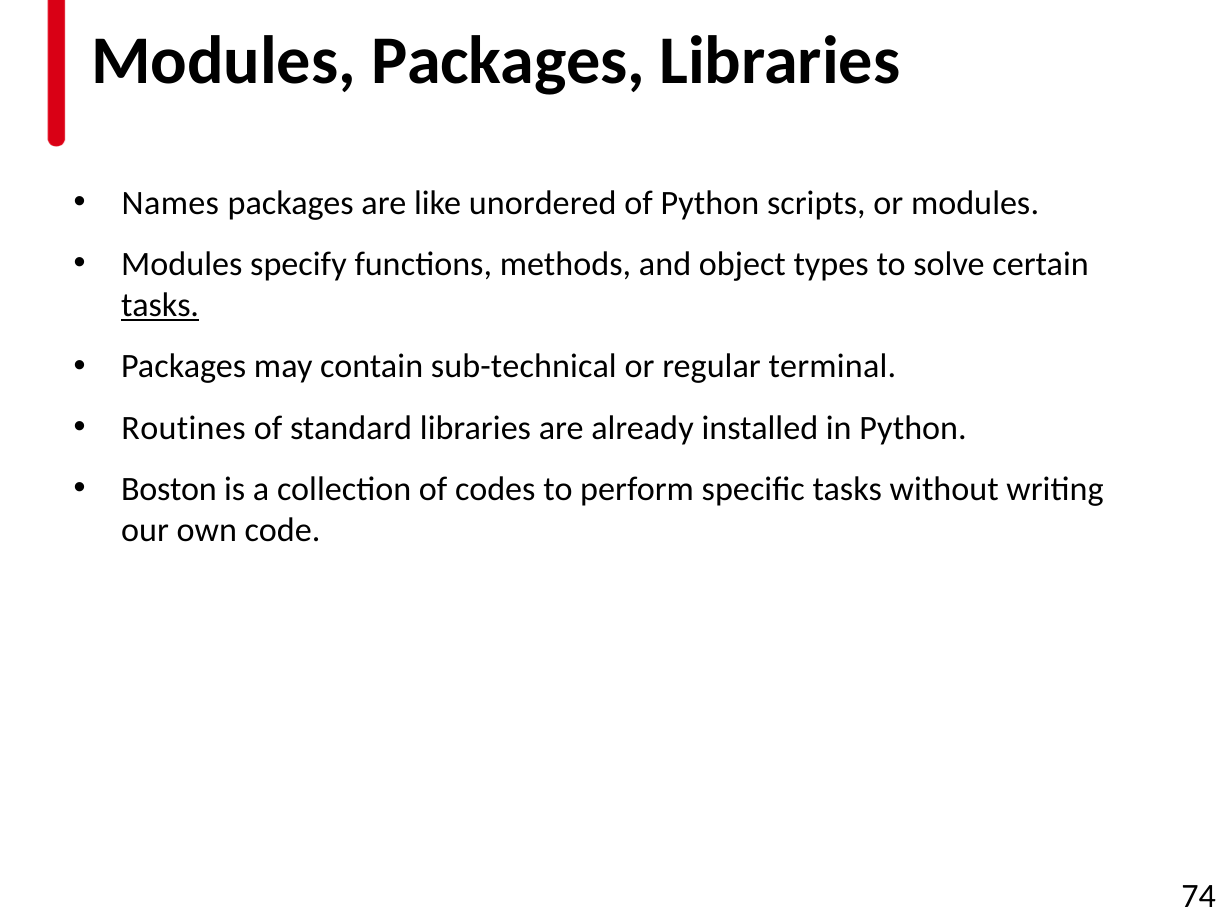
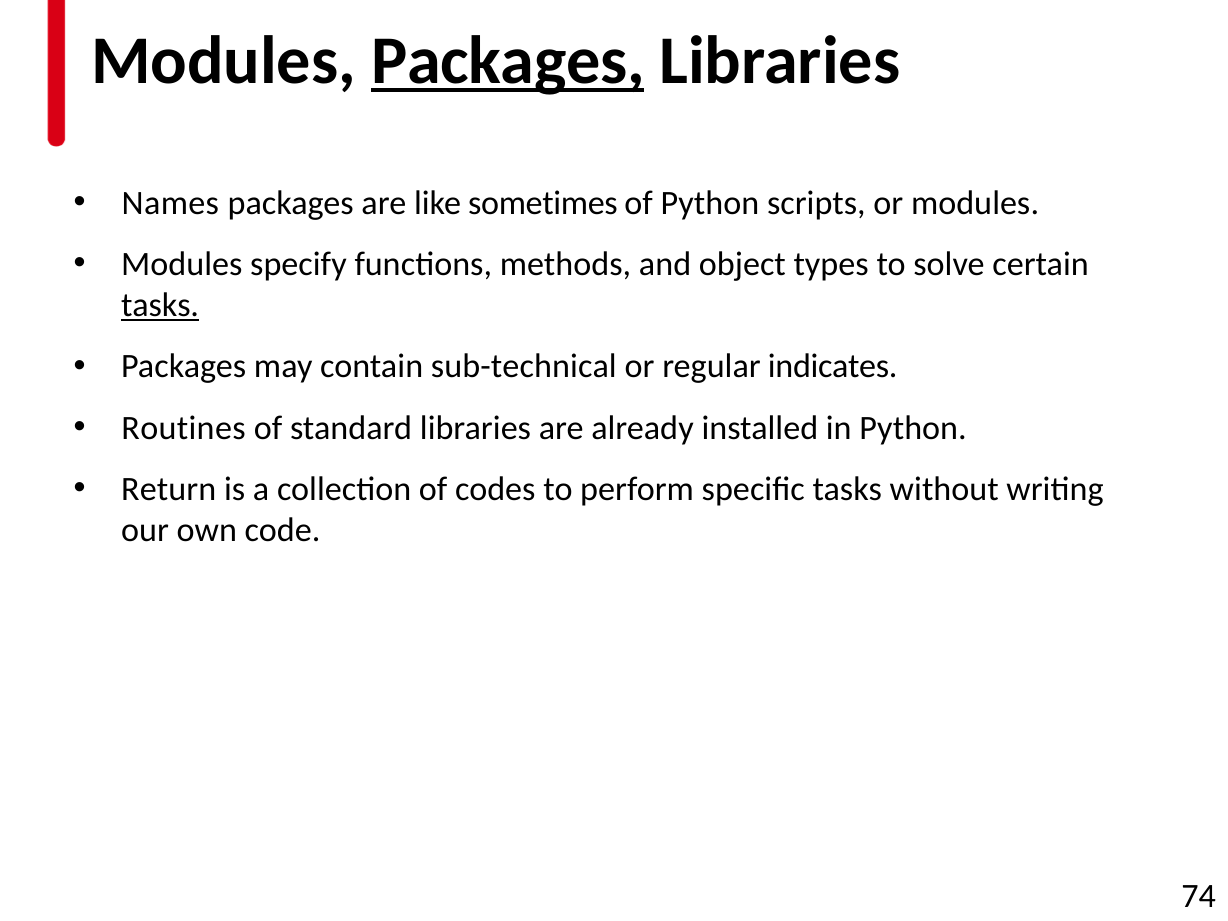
Packages underline: none -> present (508, 61)
unordered: unordered -> sometimes (543, 203)
terminal: terminal -> indicates (833, 367)
Boston: Boston -> Return (169, 490)
